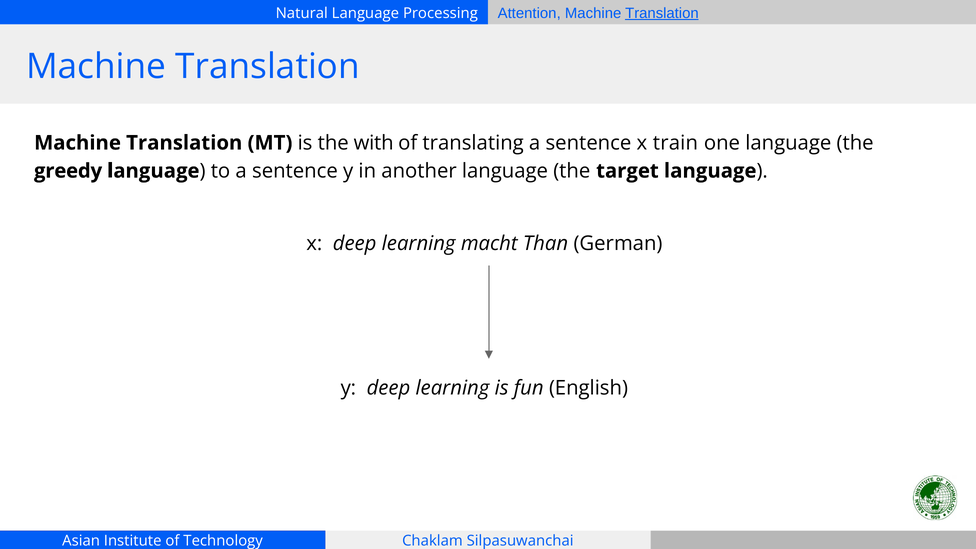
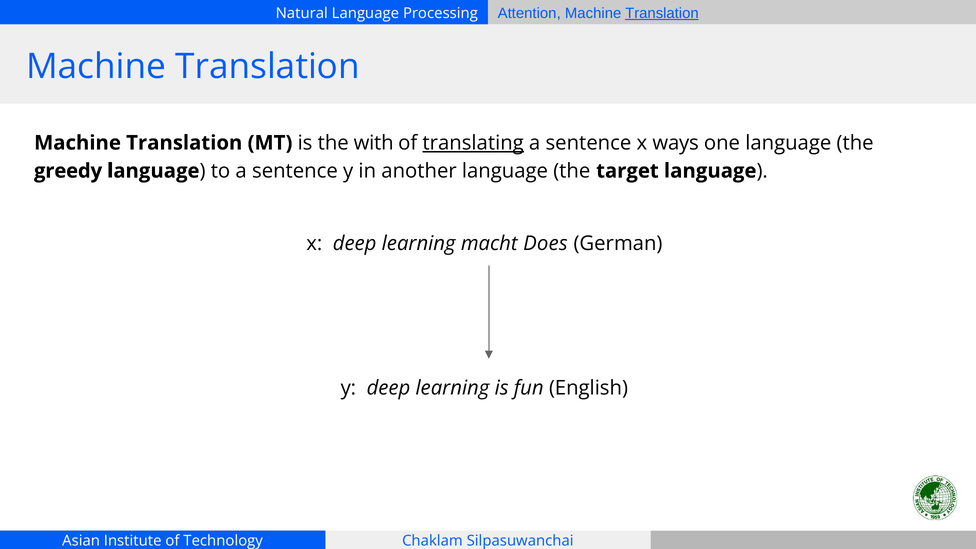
translating underline: none -> present (473, 143)
train: train -> ways (676, 143)
Than: Than -> Does (545, 243)
